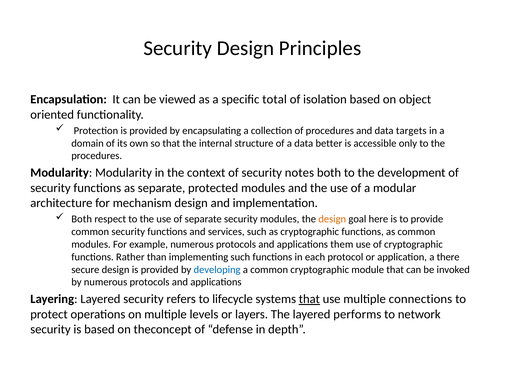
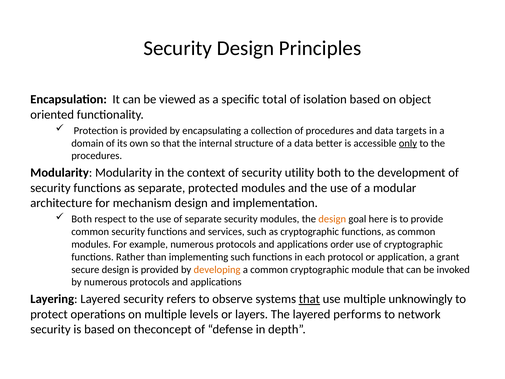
only underline: none -> present (408, 143)
notes: notes -> utility (299, 173)
them: them -> order (342, 244)
there: there -> grant (448, 257)
developing colour: blue -> orange (217, 269)
lifecycle: lifecycle -> observe (233, 299)
connections: connections -> unknowingly (421, 299)
